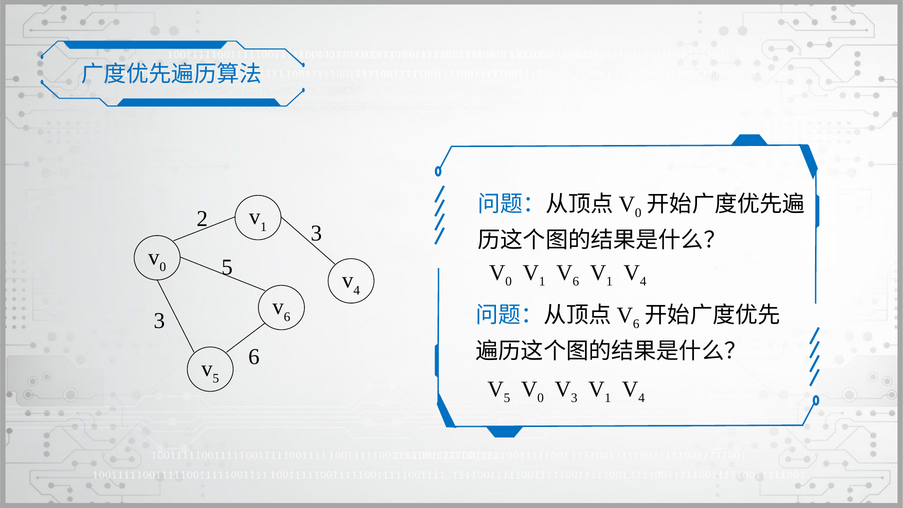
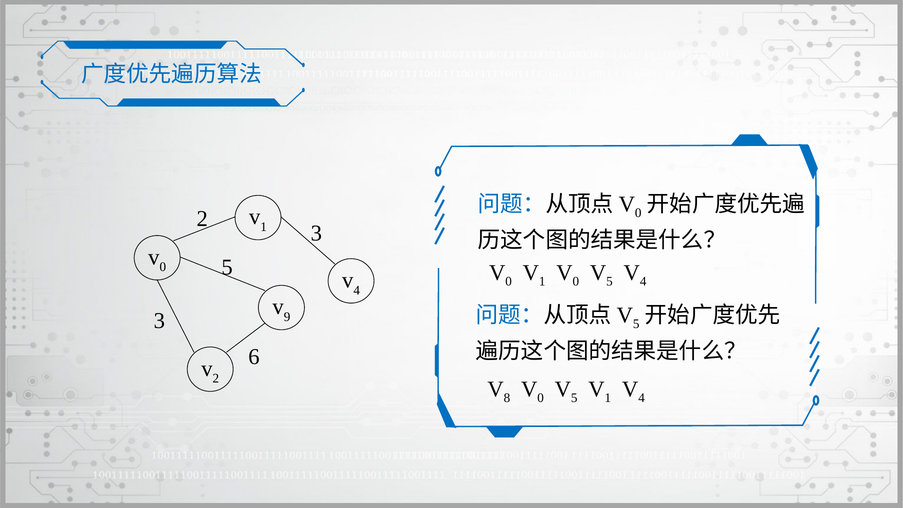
6: 6 -> 0 (576, 281)
1: 1 -> 5 (610, 281)
6: 6 -> 9 (287, 317)
6: 6 -> 5 (636, 324)
5: 5 -> 2 (216, 378)
5: 5 -> 8 (507, 398)
3: 3 -> 5 (574, 398)
